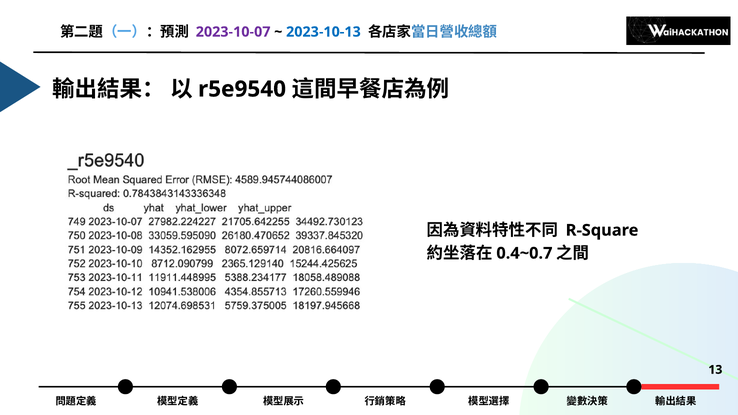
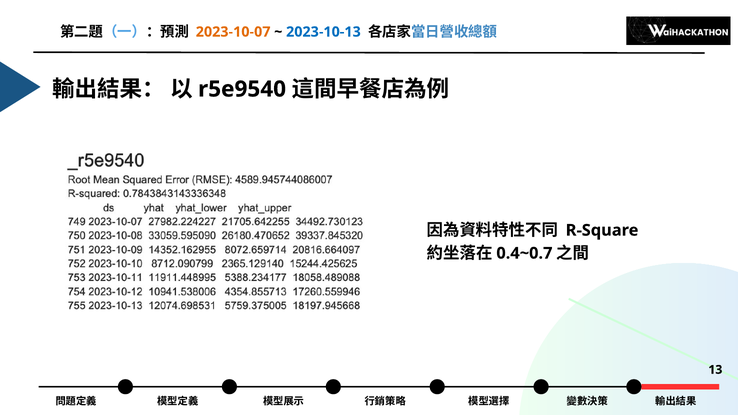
2023-10-07 colour: purple -> orange (233, 32)
